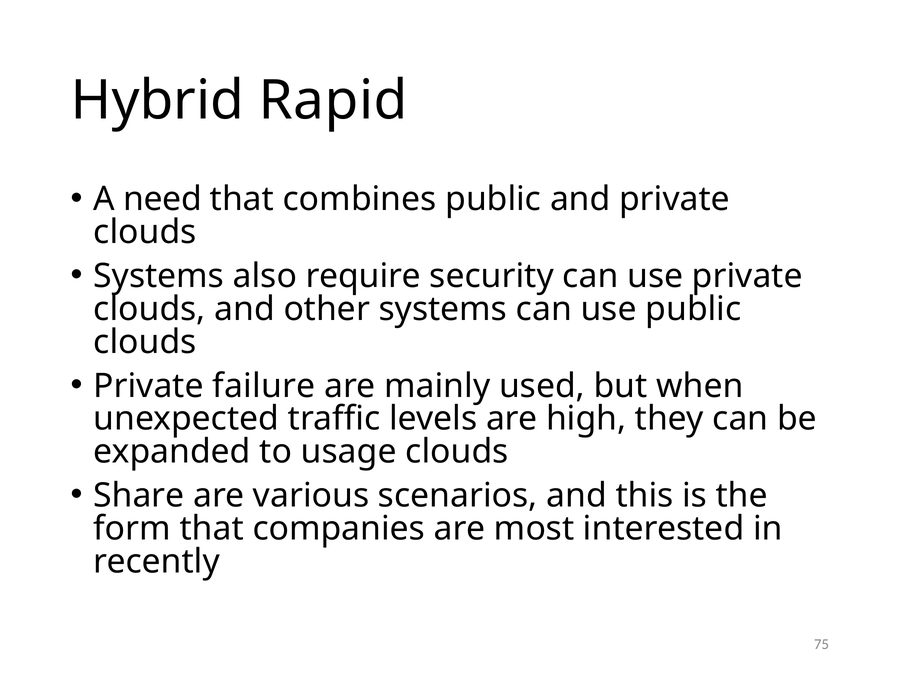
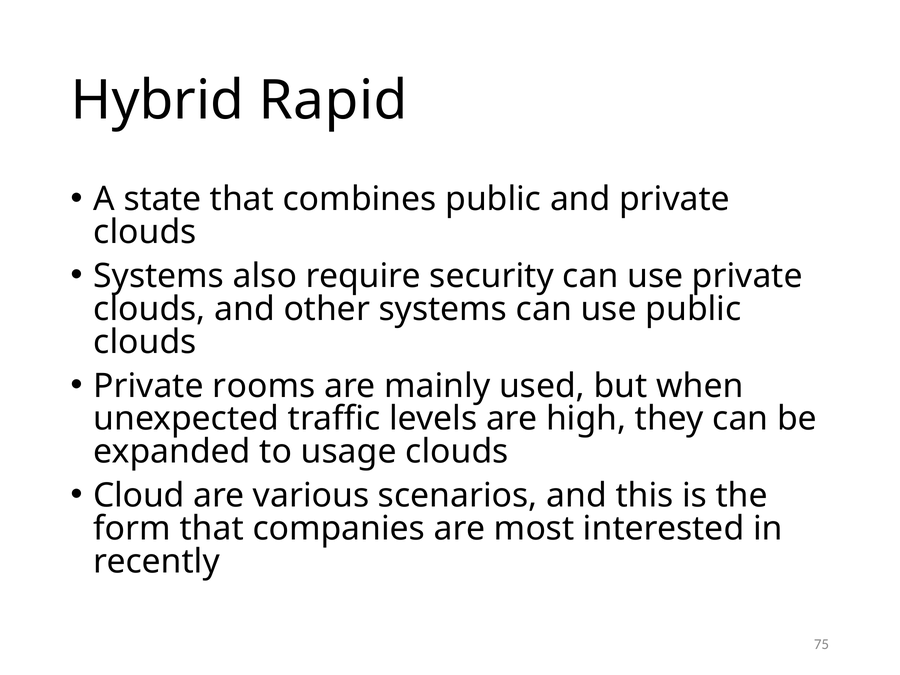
need: need -> state (162, 199)
failure: failure -> rooms (264, 386)
Share: Share -> Cloud (139, 496)
